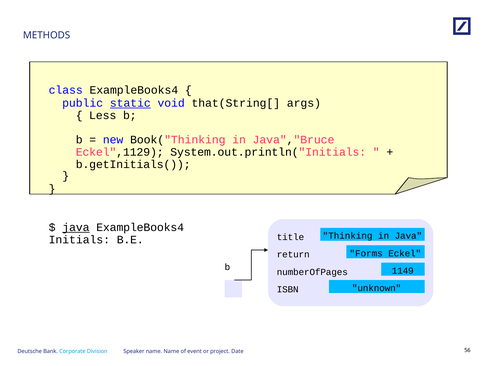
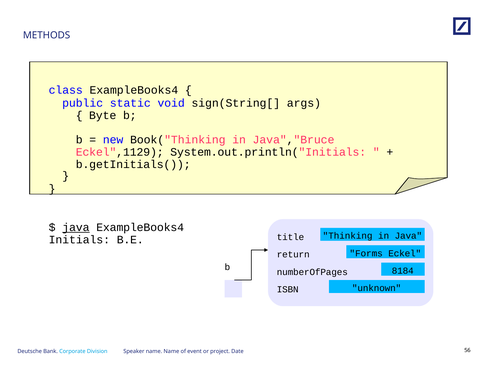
static underline: present -> none (130, 103)
that(String[: that(String[ -> sign(String[ (236, 103)
Less: Less -> Byte (103, 115)
1149: 1149 -> 8184 (403, 271)
